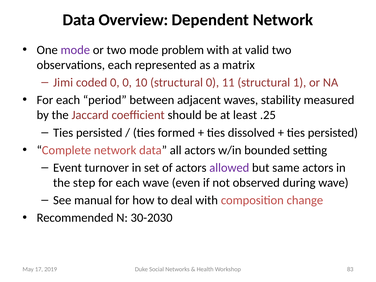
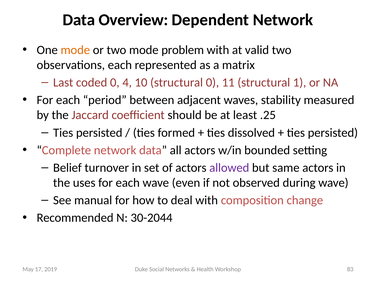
mode colour: purple -> orange (75, 50)
Jimi: Jimi -> Last (63, 82)
0 0: 0 -> 4 (127, 82)
Event: Event -> Belief (67, 168)
step: step -> uses (84, 183)
30-2030: 30-2030 -> 30-2044 (152, 218)
